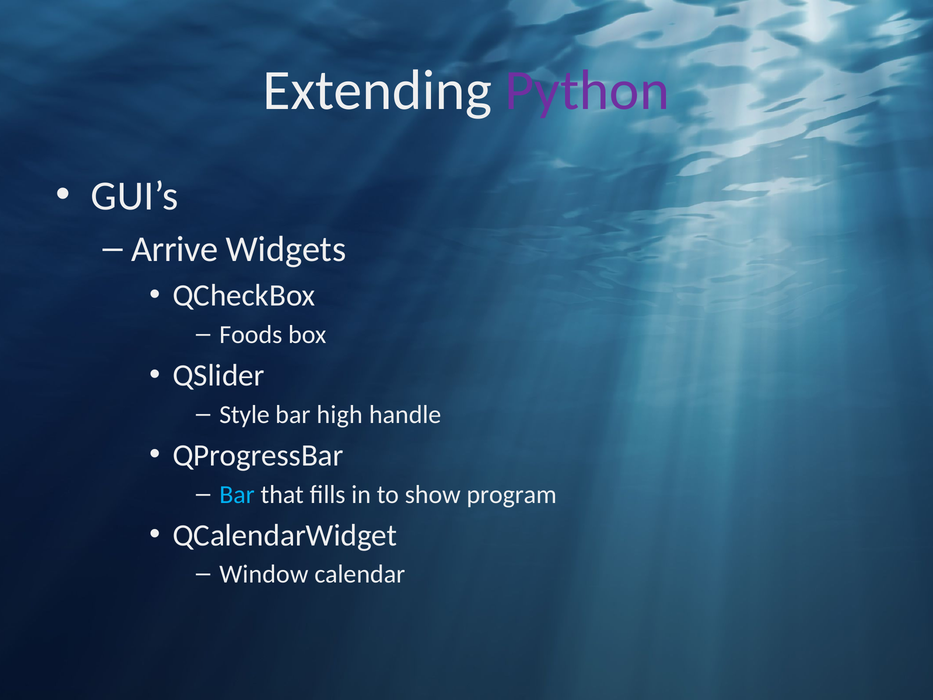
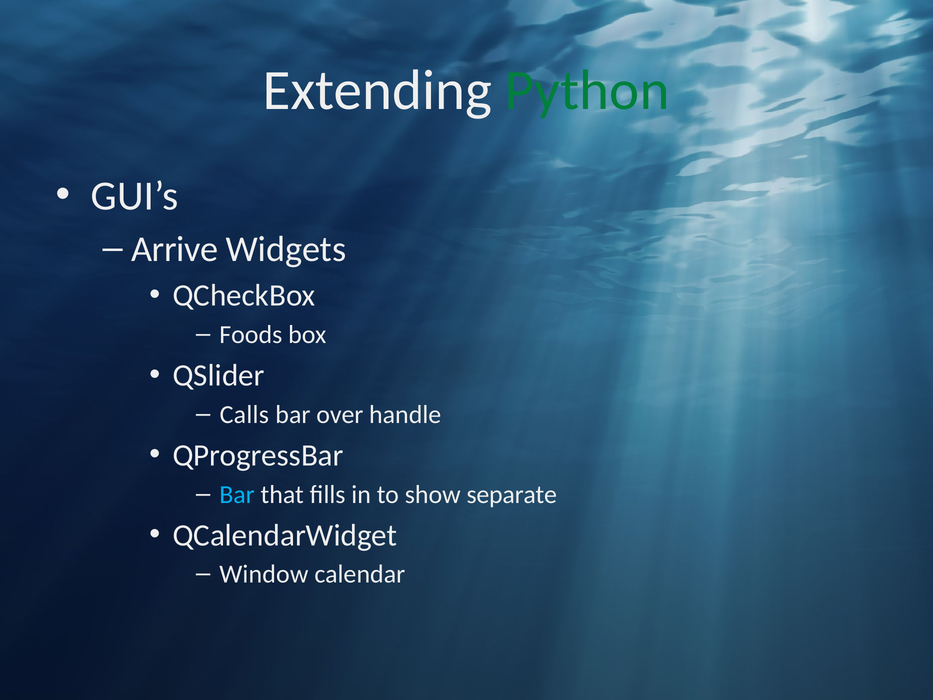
Python colour: purple -> green (587, 90)
Style: Style -> Calls (244, 414)
high: high -> over (340, 414)
program: program -> separate (512, 494)
